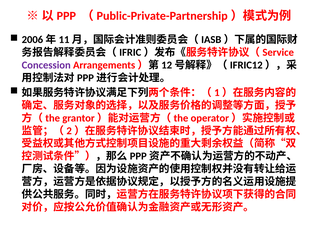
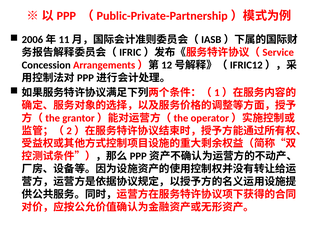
Concession colour: purple -> black (46, 65)
